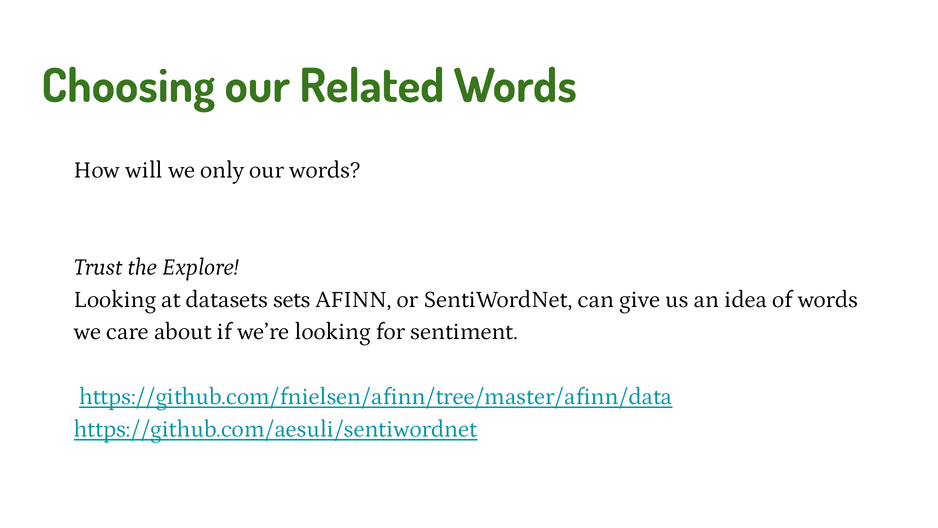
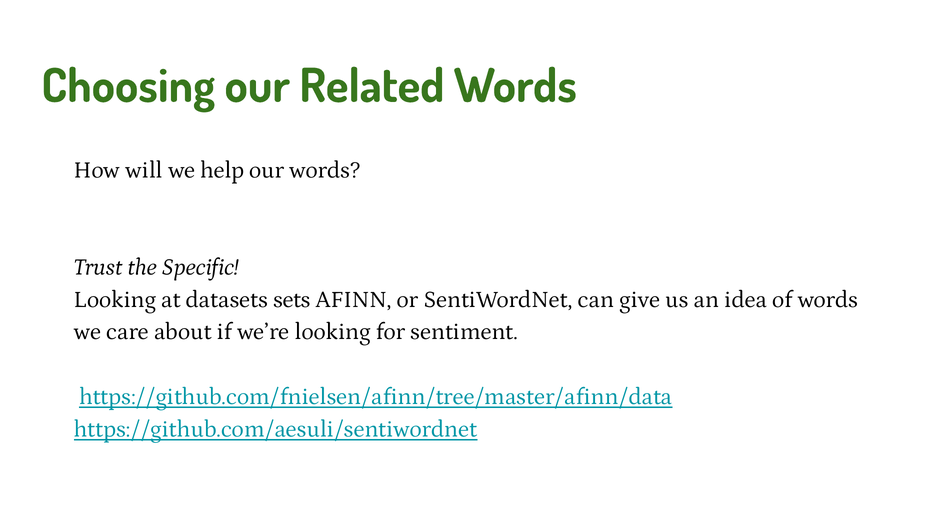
only: only -> help (222, 170)
Explore: Explore -> Specific (201, 267)
